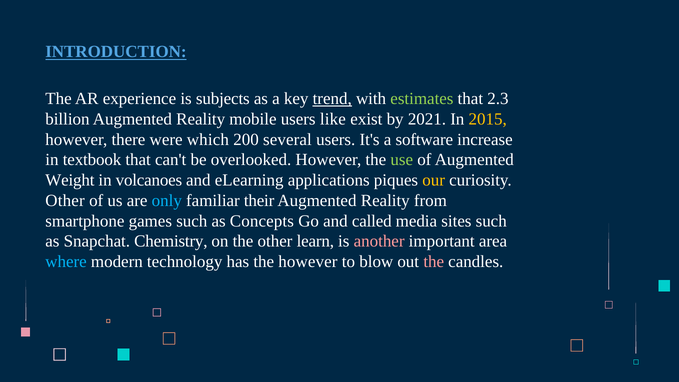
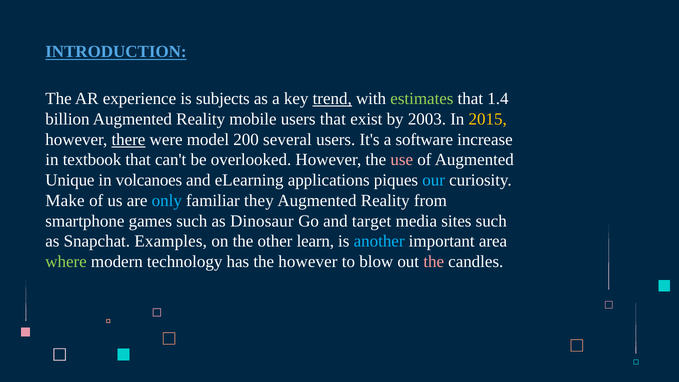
2.3: 2.3 -> 1.4 (498, 99)
users like: like -> that (333, 119)
2021: 2021 -> 2003 (427, 119)
there underline: none -> present (128, 139)
which: which -> model (208, 139)
use colour: light green -> pink (402, 160)
Weight: Weight -> Unique (70, 180)
our colour: yellow -> light blue (434, 180)
Other: Other -> Make (65, 201)
their: their -> they (259, 201)
Concepts: Concepts -> Dinosaur (262, 221)
called: called -> target (372, 221)
Chemistry: Chemistry -> Examples (171, 241)
another colour: pink -> light blue (379, 241)
where colour: light blue -> light green (66, 262)
